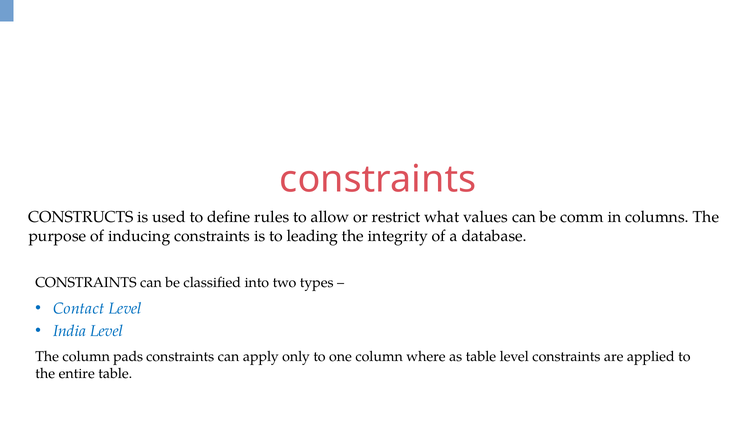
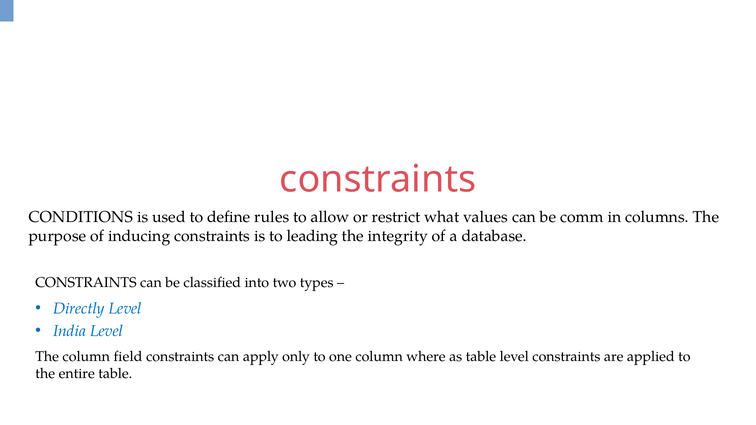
CONSTRUCTS: CONSTRUCTS -> CONDITIONS (81, 217)
Contact: Contact -> Directly (79, 309)
pads: pads -> field (128, 357)
